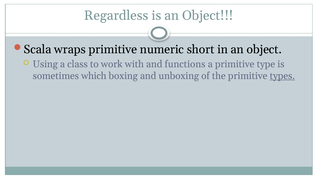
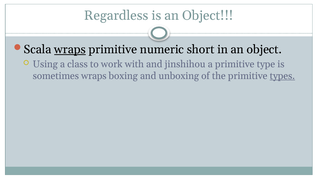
wraps underline: none -> present (70, 49)
functions: functions -> jinshihou (185, 64)
sometimes which: which -> wraps (94, 76)
